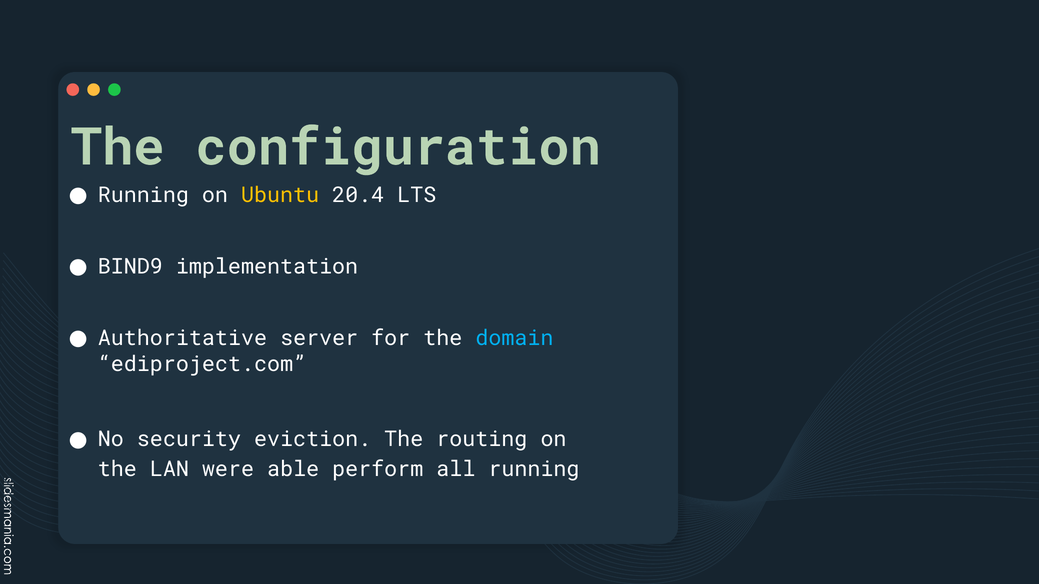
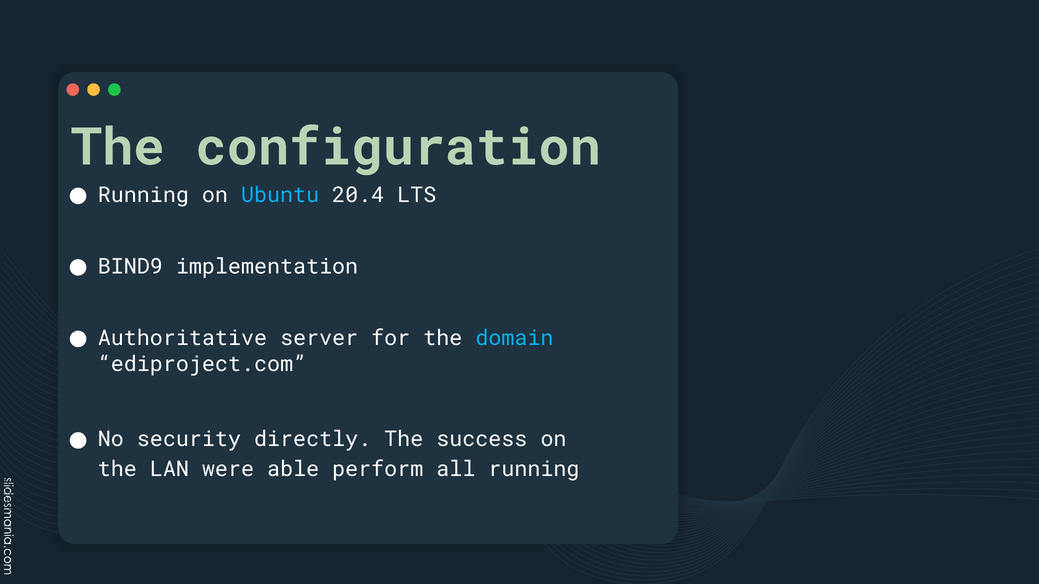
Ubuntu colour: yellow -> light blue (280, 195)
eviction: eviction -> directly (313, 439)
routing: routing -> success (482, 439)
